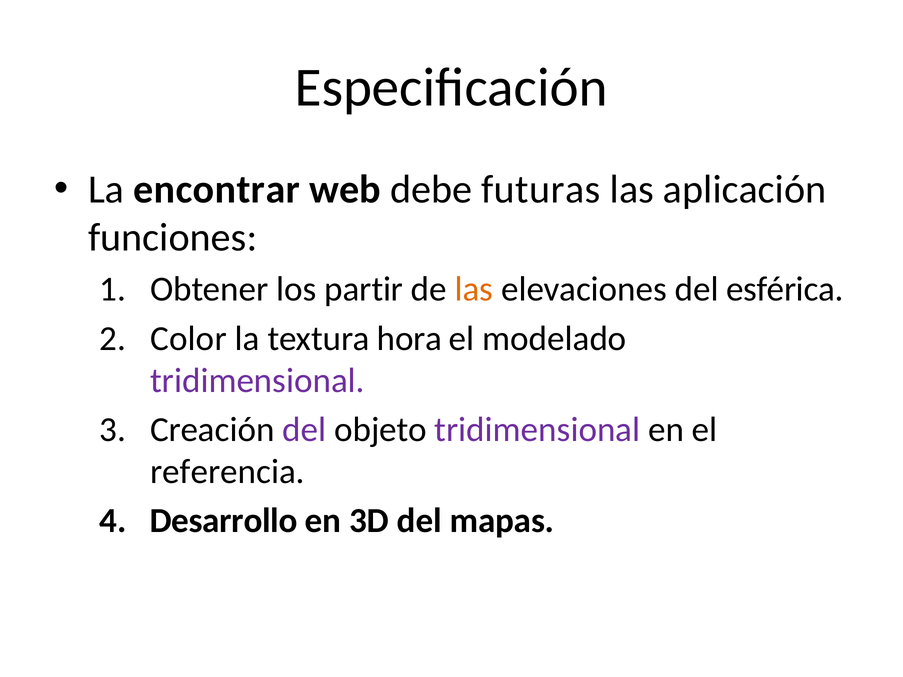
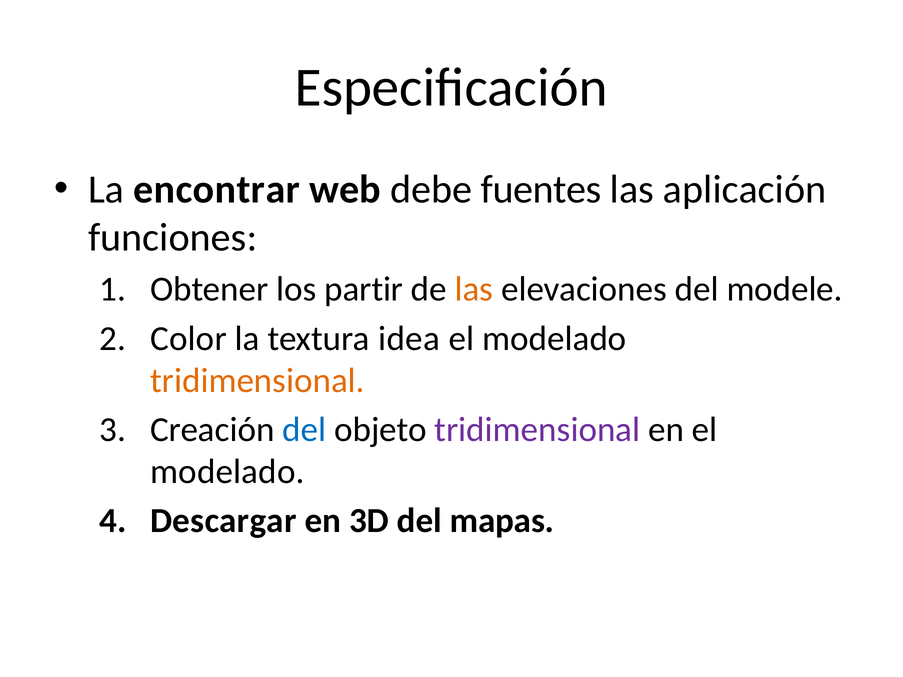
futuras: futuras -> fuentes (541, 189)
esférica: esférica -> modele (785, 289)
hora: hora -> idea (409, 339)
tridimensional colour: purple -> orange (257, 381)
del colour: purple -> blue (304, 430)
referencia: referencia -> modelado (227, 472)
Desarrollo: Desarrollo -> Descargar (223, 521)
